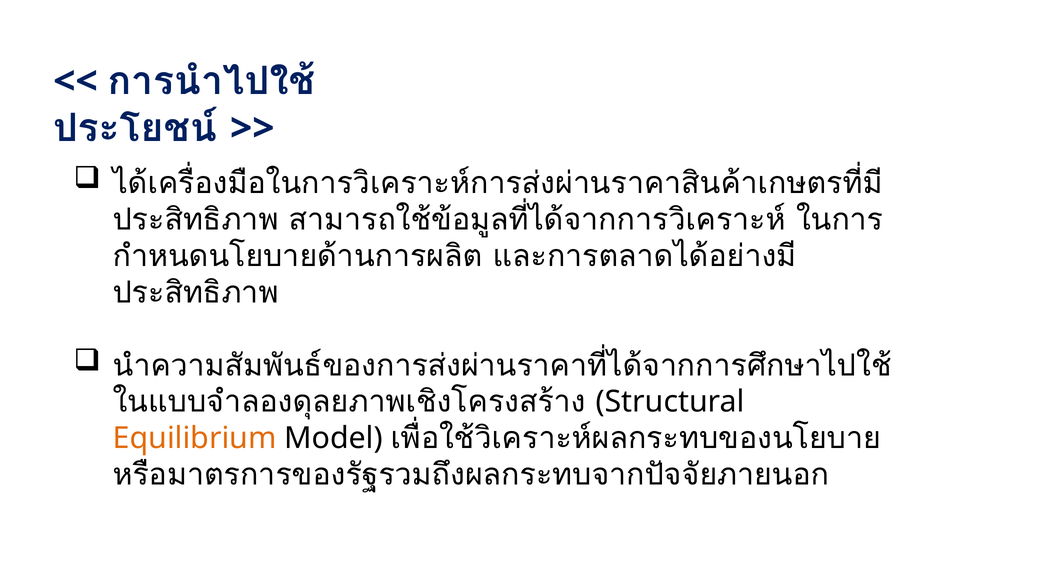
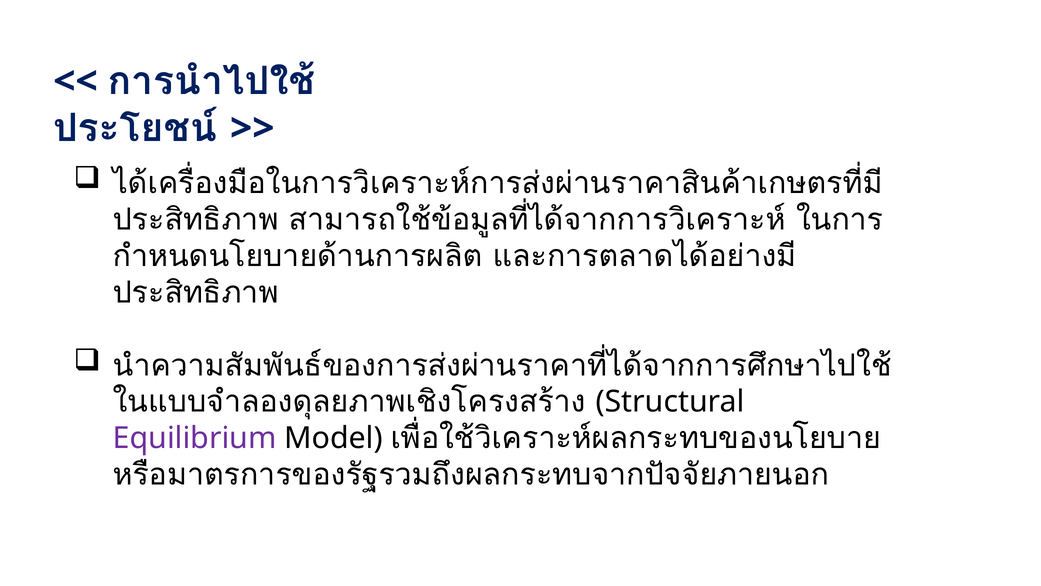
Equilibrium colour: orange -> purple (195, 438)
